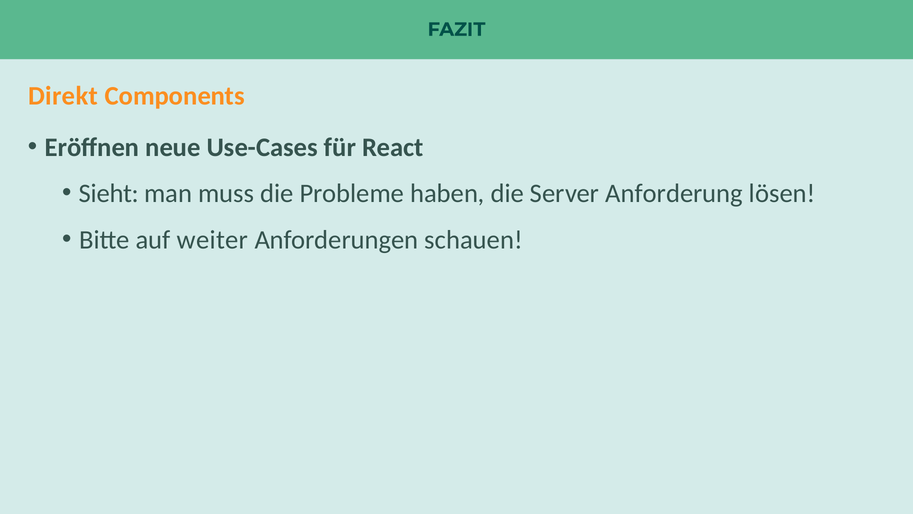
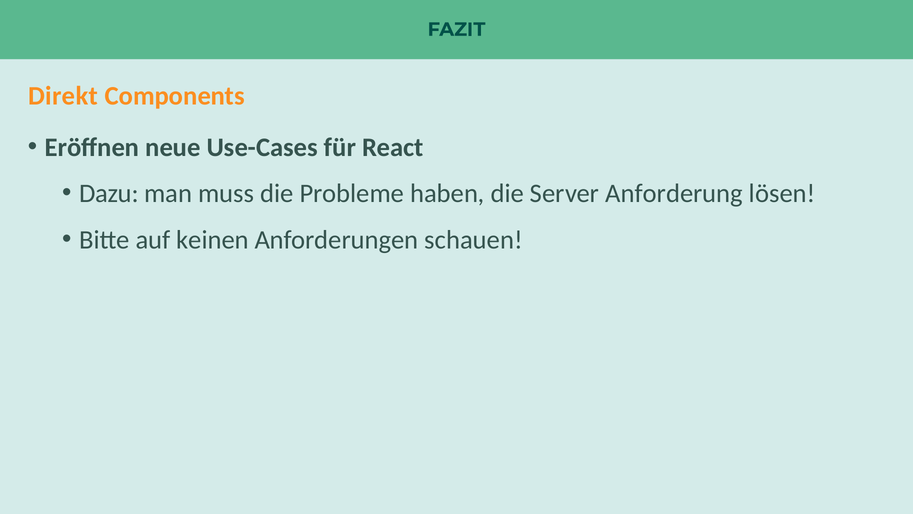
Sieht: Sieht -> Dazu (109, 193)
weiter: weiter -> keinen (213, 240)
